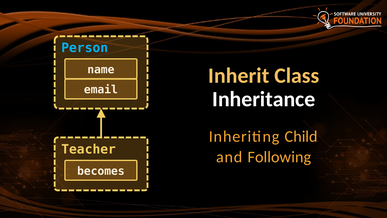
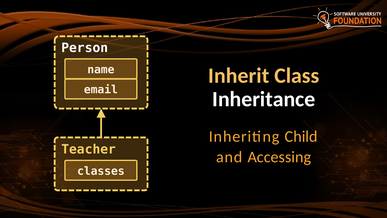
Person colour: light blue -> white (85, 48)
Following: Following -> Accessing (279, 157)
becomes: becomes -> classes (101, 171)
